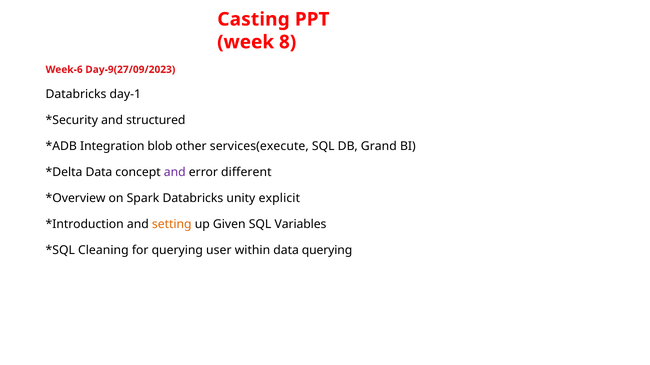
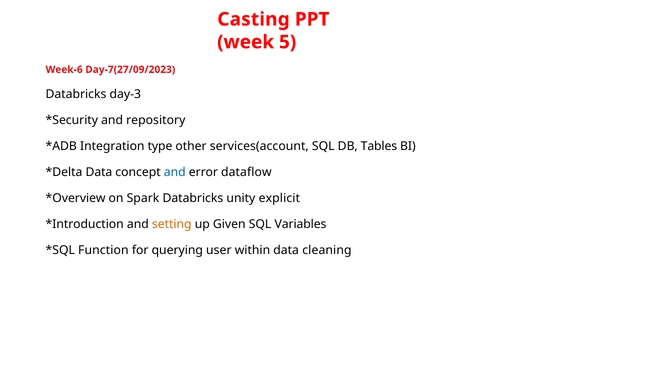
8: 8 -> 5 (288, 42)
Day-9(27/09/2023: Day-9(27/09/2023 -> Day-7(27/09/2023 (130, 70)
day-1: day-1 -> day-3 (125, 95)
structured: structured -> repository (156, 121)
blob: blob -> type (160, 147)
services(execute: services(execute -> services(account (259, 147)
Grand: Grand -> Tables (379, 147)
and colour: purple -> blue (175, 173)
different: different -> dataflow (246, 173)
Cleaning: Cleaning -> Function (103, 251)
data querying: querying -> cleaning (327, 251)
